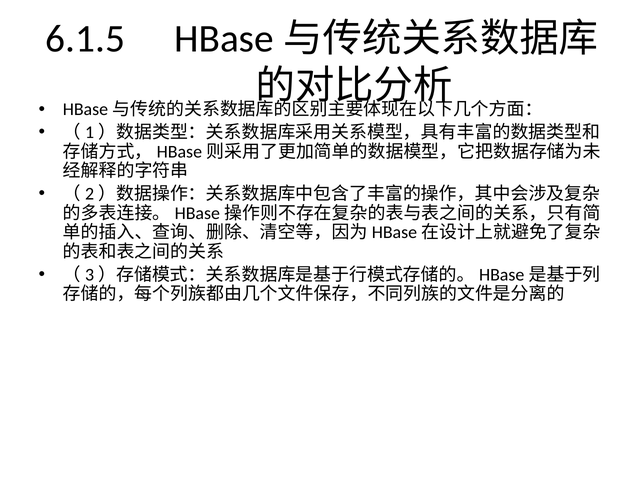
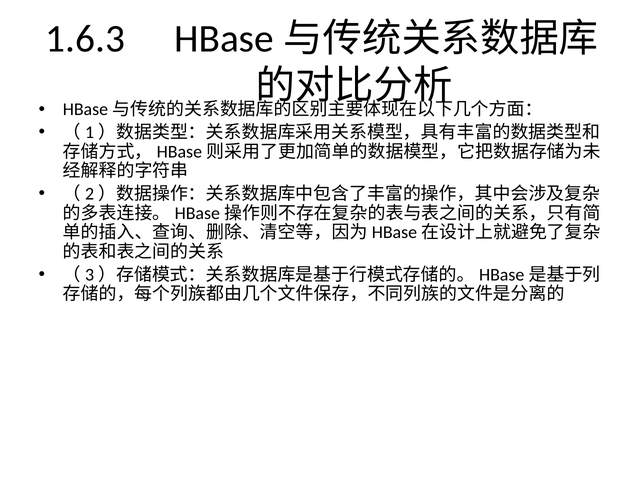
6.1.5: 6.1.5 -> 1.6.3 (85, 39)
